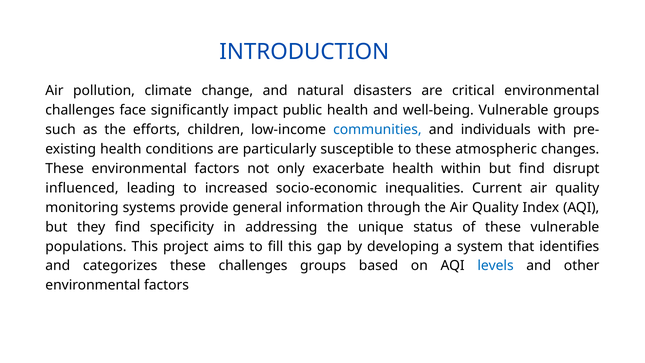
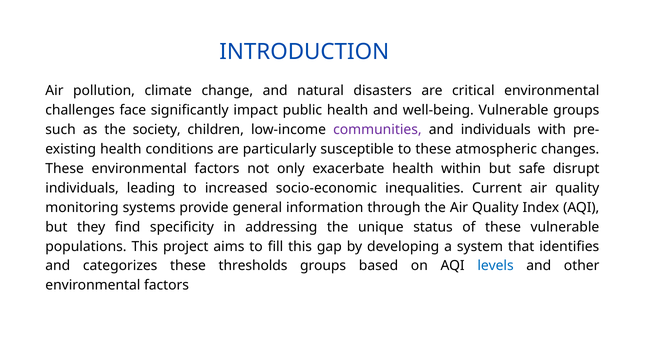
efforts: efforts -> society (157, 130)
communities colour: blue -> purple (377, 130)
but find: find -> safe (532, 169)
influenced: influenced -> individuals (82, 188)
these challenges: challenges -> thresholds (253, 266)
